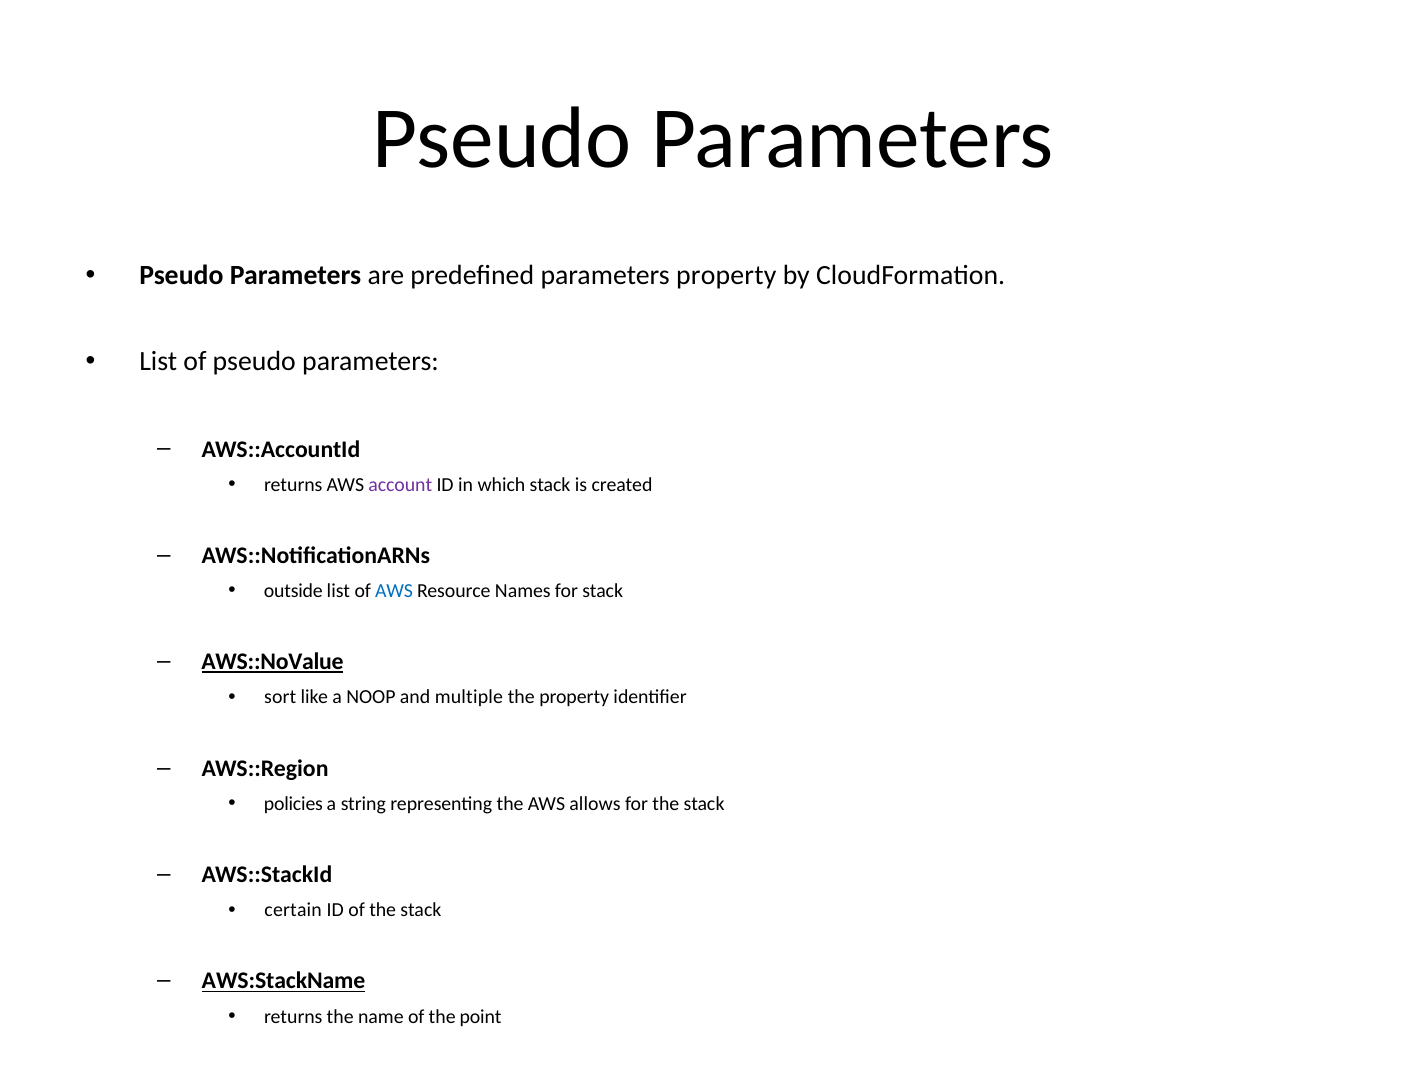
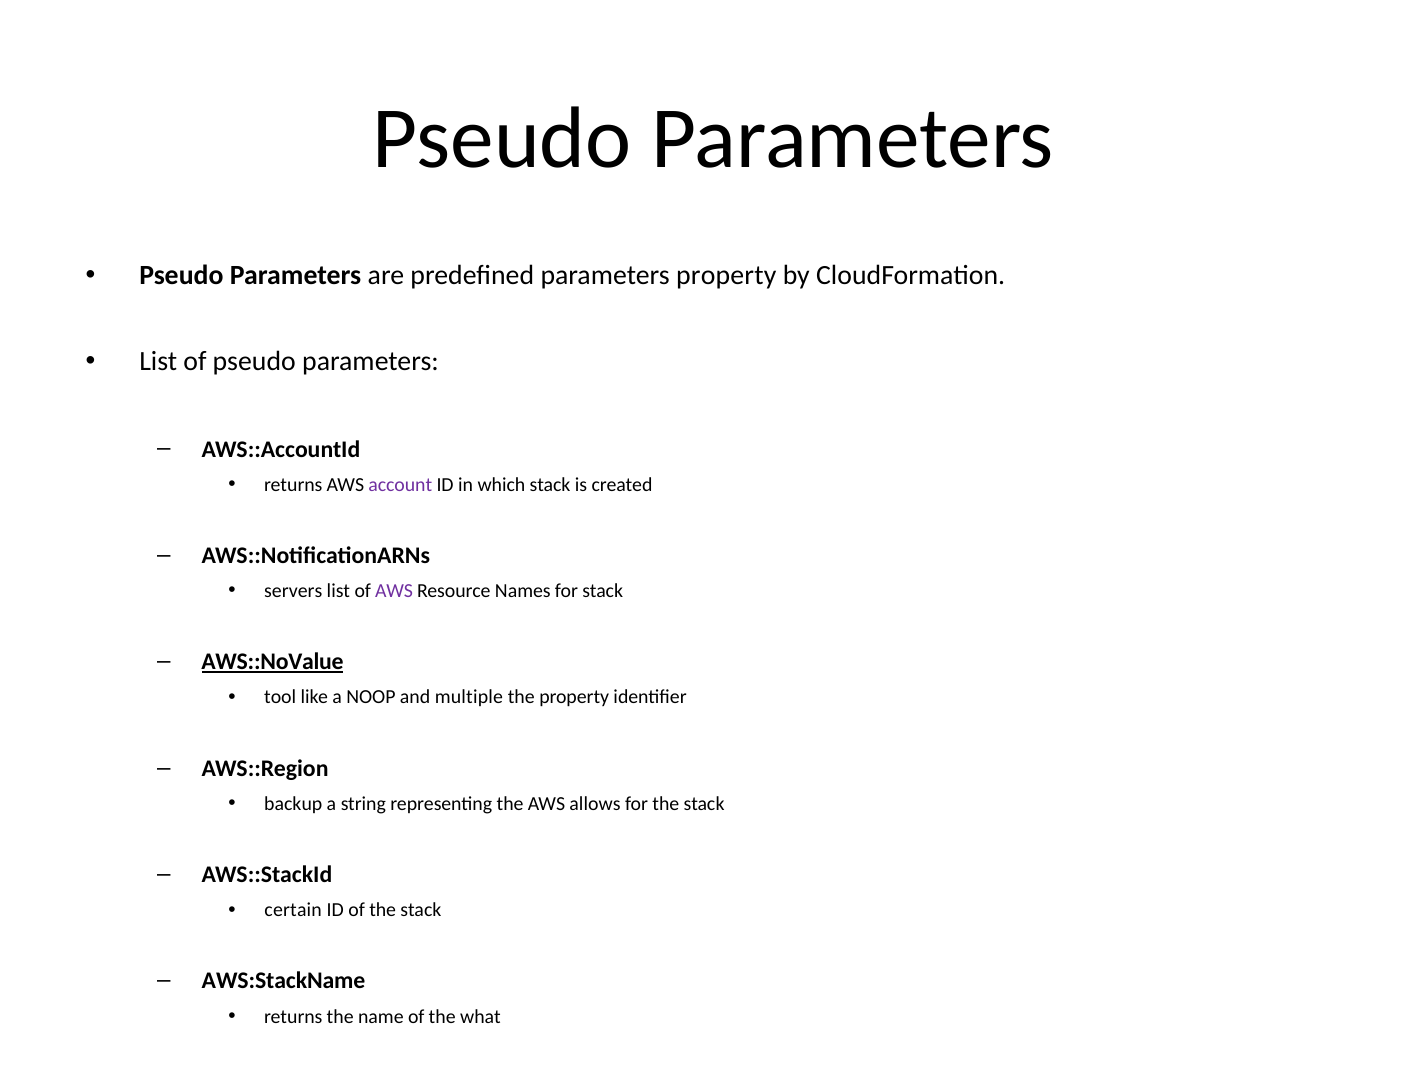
outside: outside -> servers (293, 591)
AWS colour: blue -> purple (394, 591)
sort: sort -> tool (280, 697)
policies: policies -> backup (293, 804)
AWS:StackName underline: present -> none (284, 981)
point: point -> what (480, 1016)
